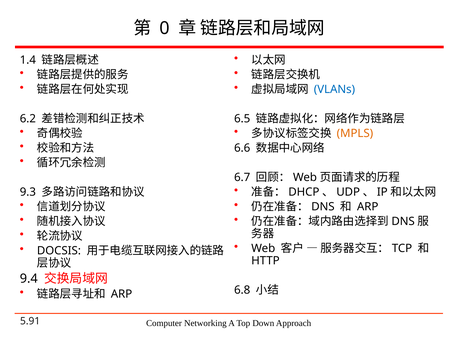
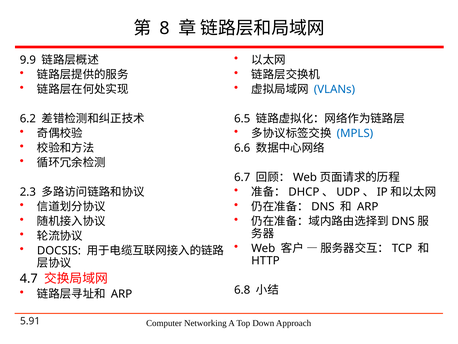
0: 0 -> 8 (165, 28)
1.4: 1.4 -> 9.9 (28, 60)
MPLS colour: orange -> blue (355, 133)
9.3: 9.3 -> 2.3 (28, 192)
9.4: 9.4 -> 4.7 (29, 278)
